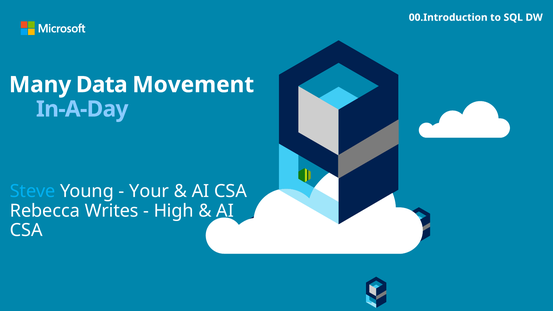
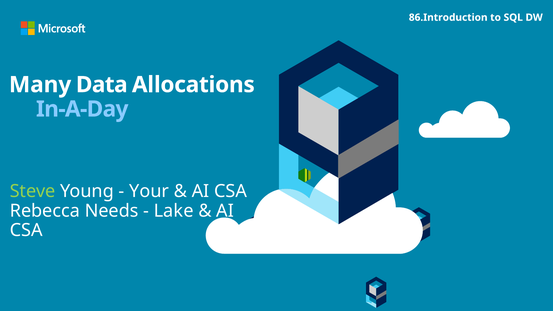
00.Introduction: 00.Introduction -> 86.Introduction (448, 17)
Movement: Movement -> Allocations (193, 85)
Steve colour: light blue -> light green (33, 191)
Writes: Writes -> Needs (112, 211)
High: High -> Lake (174, 211)
